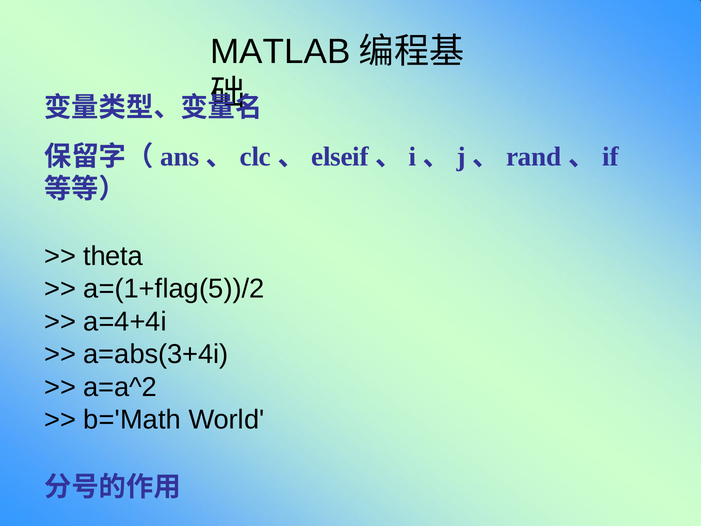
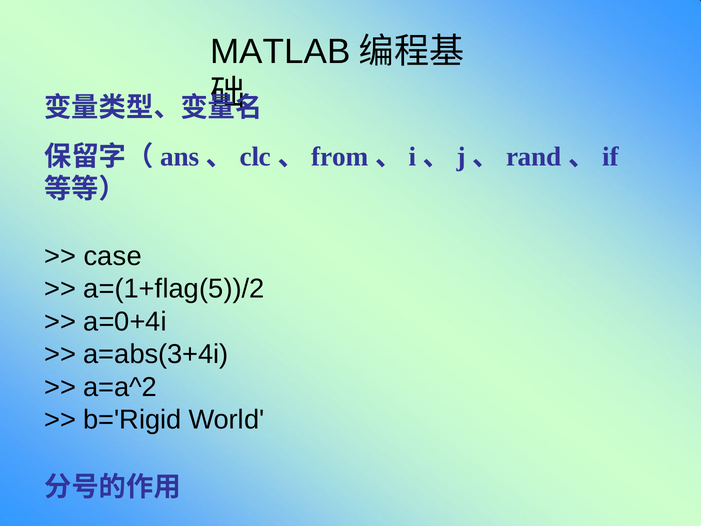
elseif: elseif -> from (340, 157)
theta: theta -> case (113, 256)
a=4+4i: a=4+4i -> a=0+4i (125, 321)
b='Math: b='Math -> b='Rigid (132, 420)
